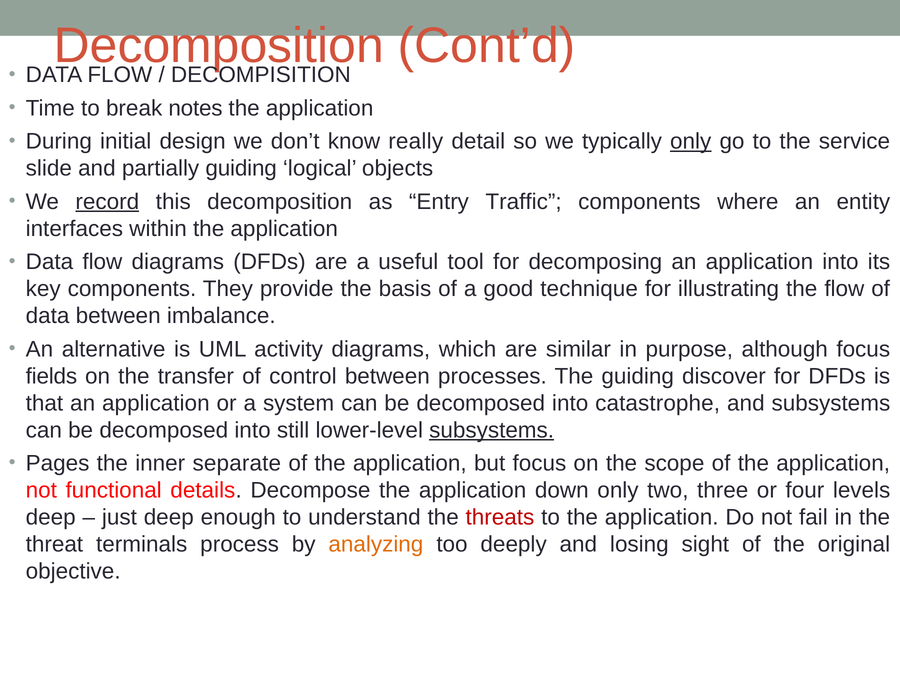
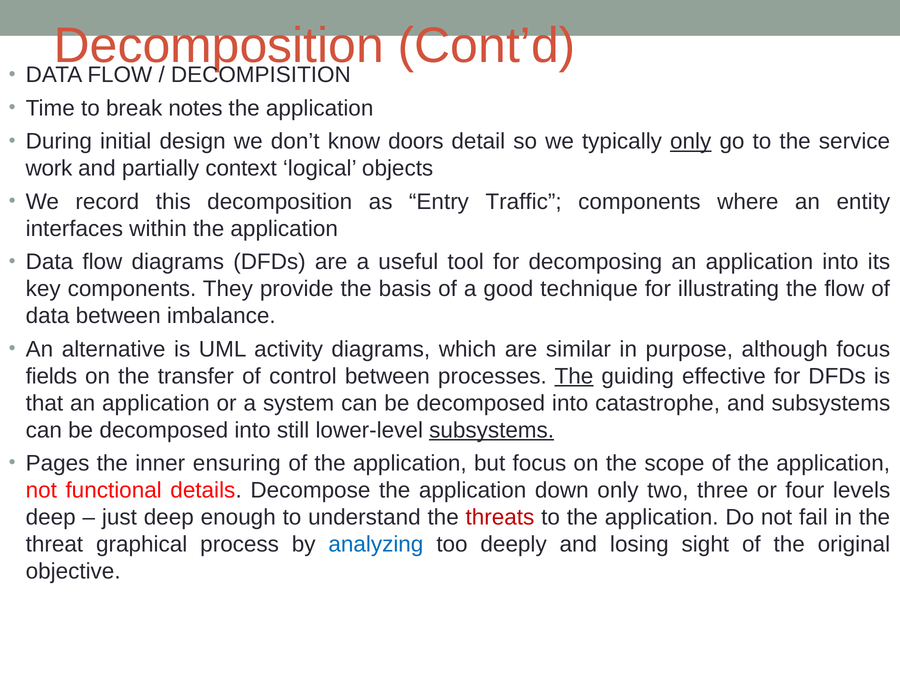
really: really -> doors (416, 141)
slide: slide -> work (49, 168)
partially guiding: guiding -> context (241, 168)
record underline: present -> none (107, 202)
The underline: none -> present (574, 376)
discover: discover -> effective (724, 376)
separate: separate -> ensuring (237, 463)
terminals: terminals -> graphical (142, 544)
analyzing colour: orange -> blue (376, 544)
